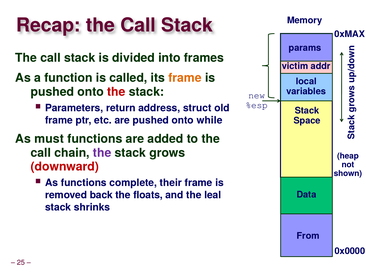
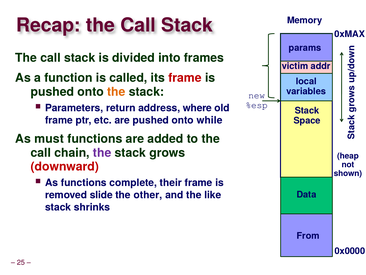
frame colour: orange -> red (185, 78)
the colour: red -> orange (116, 92)
struct: struct -> where (197, 108)
back: back -> slide (101, 195)
floats: floats -> other (148, 195)
leal: leal -> like (213, 195)
